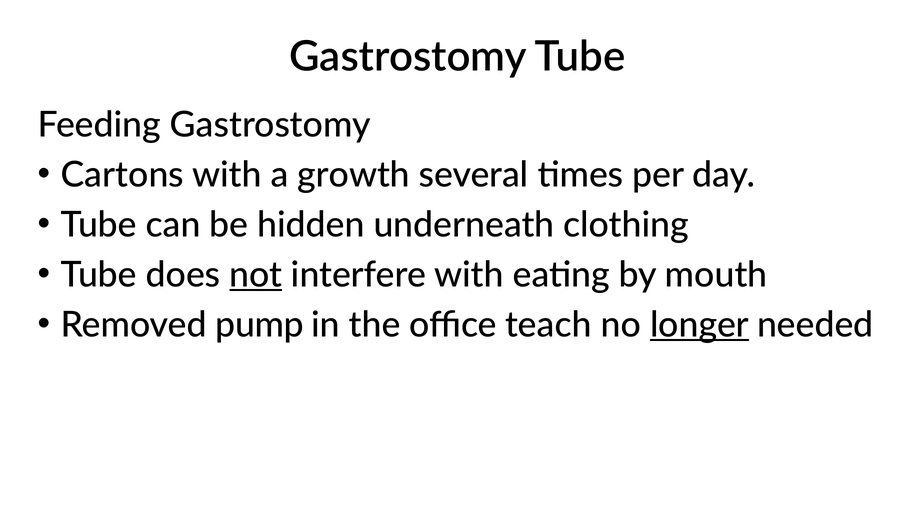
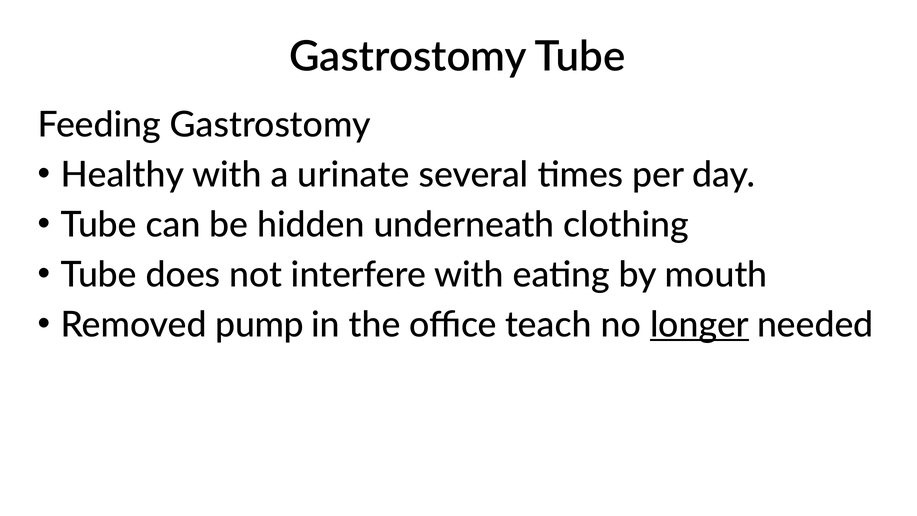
Cartons: Cartons -> Healthy (122, 175)
growth: growth -> urinate (354, 175)
not underline: present -> none (256, 275)
